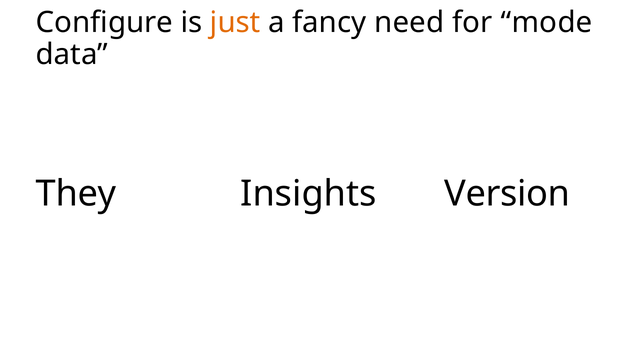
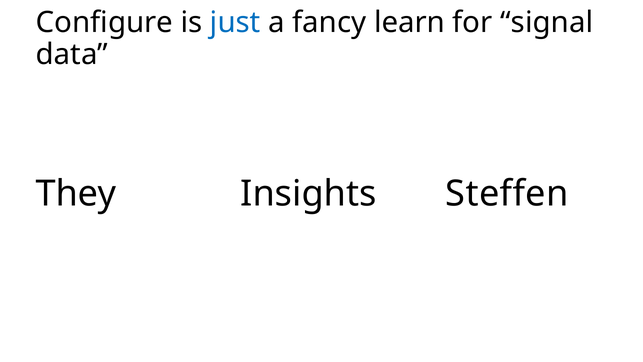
just colour: orange -> blue (235, 23)
need: need -> learn (409, 23)
mode: mode -> signal (547, 23)
Version: Version -> Steffen (507, 194)
